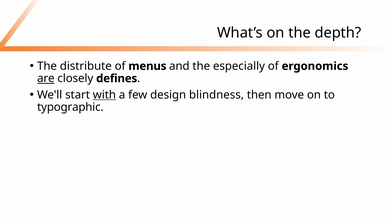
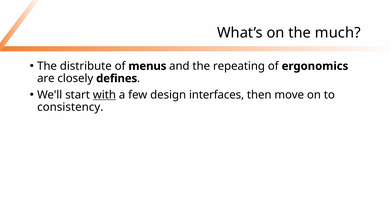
depth: depth -> much (338, 33)
especially: especially -> repeating (239, 66)
are underline: present -> none (46, 78)
blindness: blindness -> interfaces (217, 95)
typographic: typographic -> consistency (70, 107)
